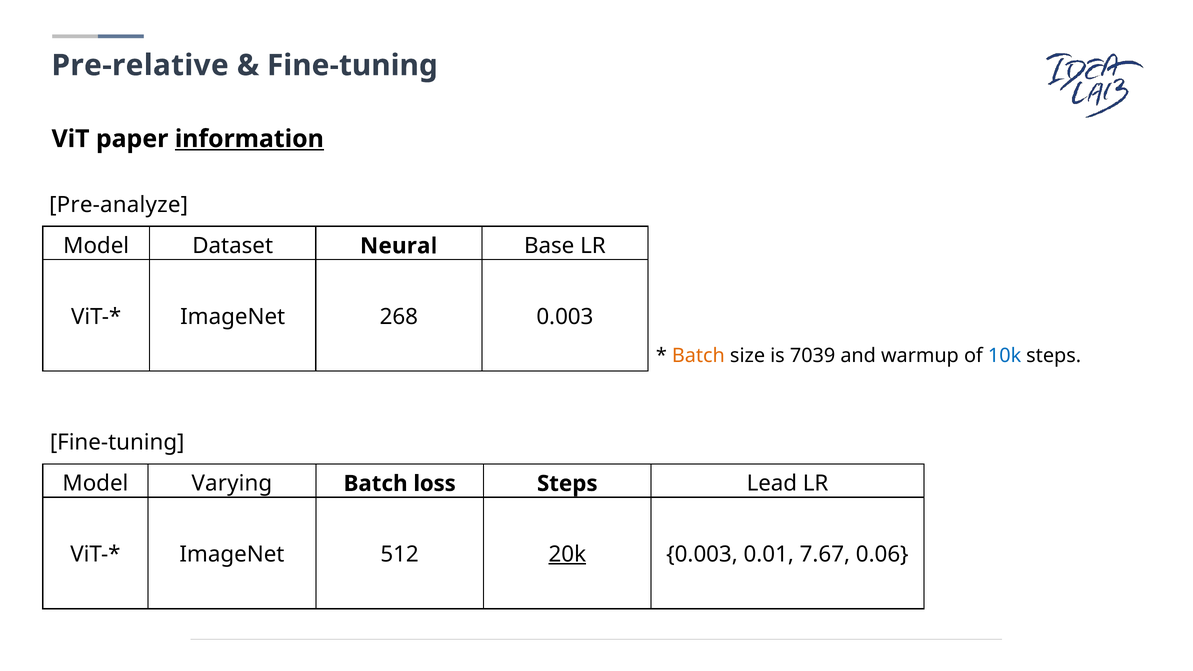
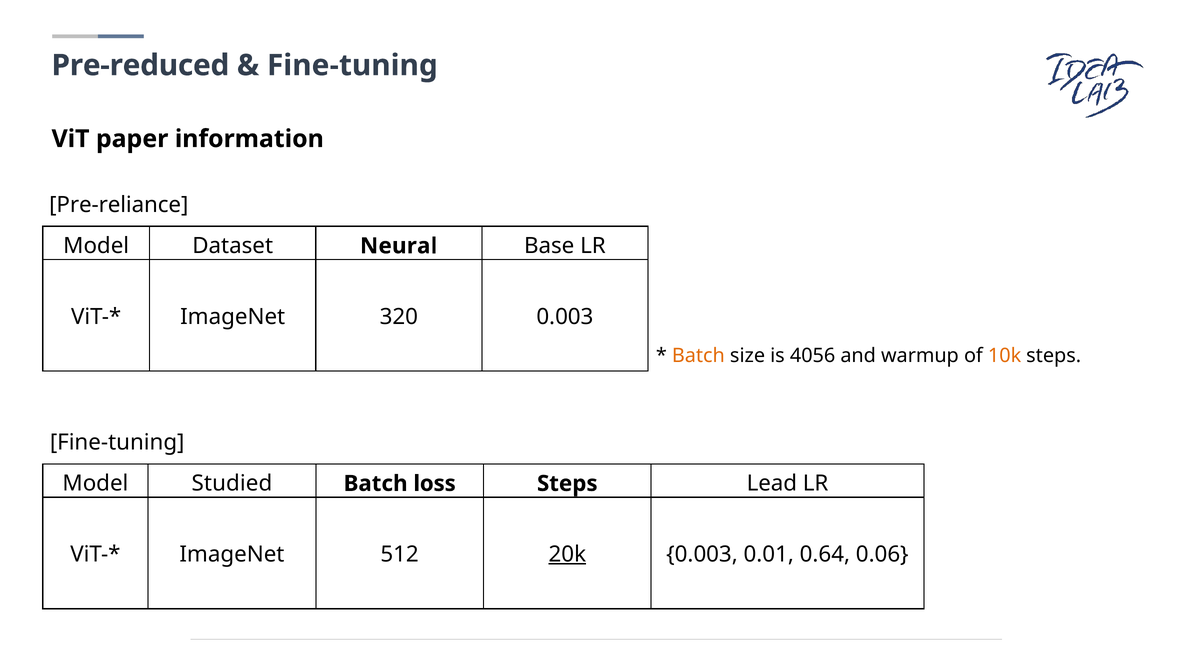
Pre-relative: Pre-relative -> Pre-reduced (140, 65)
information underline: present -> none (249, 139)
Pre-analyze: Pre-analyze -> Pre-reliance (119, 205)
268: 268 -> 320 (399, 317)
7039: 7039 -> 4056 (813, 356)
10k colour: blue -> orange (1005, 356)
Varying: Varying -> Studied (232, 484)
7.67: 7.67 -> 0.64 (825, 554)
